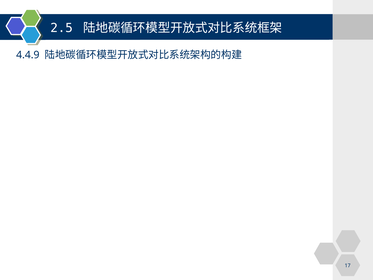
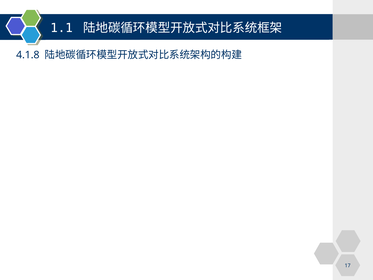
2.5: 2.5 -> 1.1 (62, 28)
4.4.9: 4.4.9 -> 4.1.8 (28, 55)
